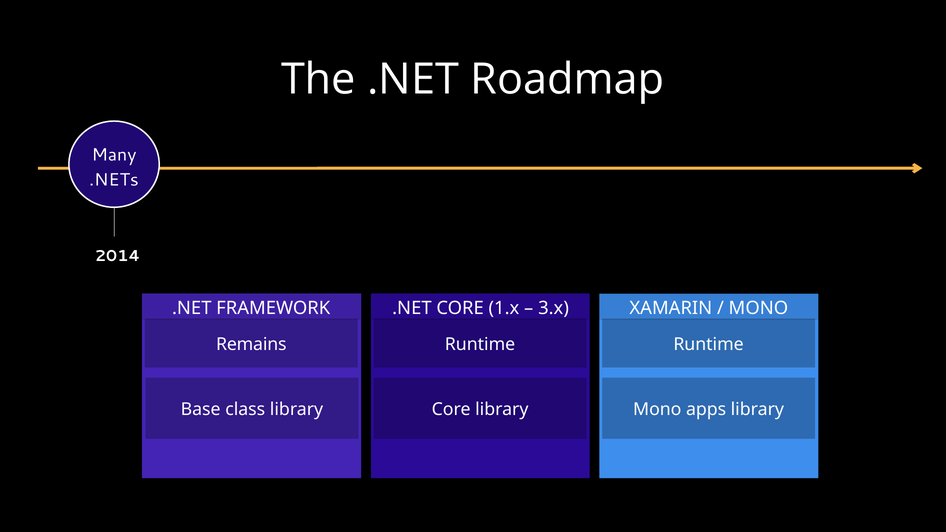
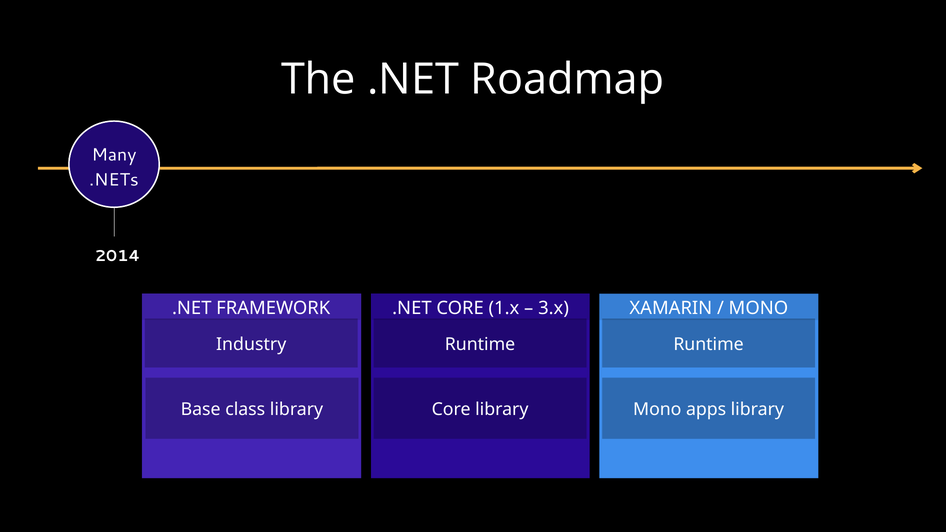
Remains: Remains -> Industry (251, 344)
